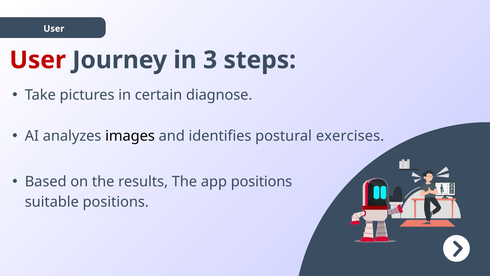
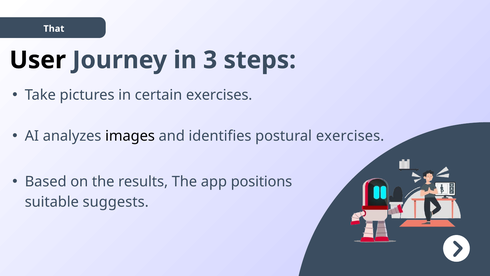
User: User -> That (54, 29)
User colour: red -> black (38, 60)
certain diagnose: diagnose -> exercises (219, 95)
suitable positions: positions -> suggests (116, 202)
